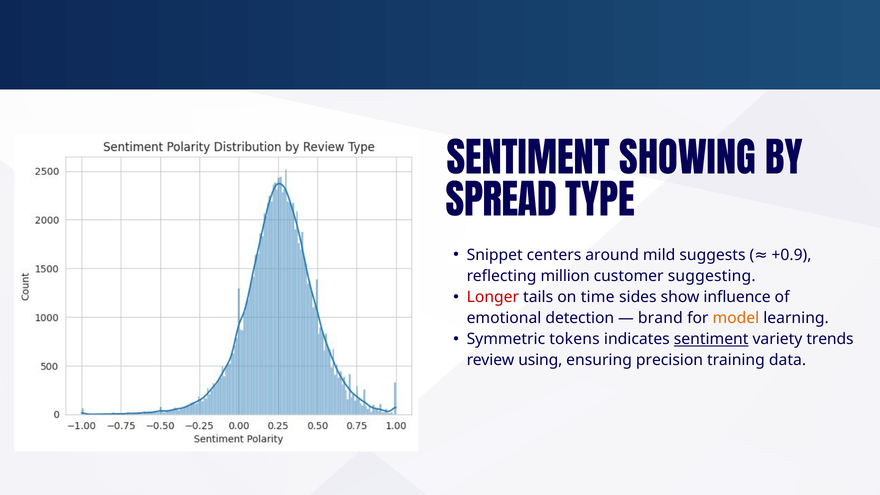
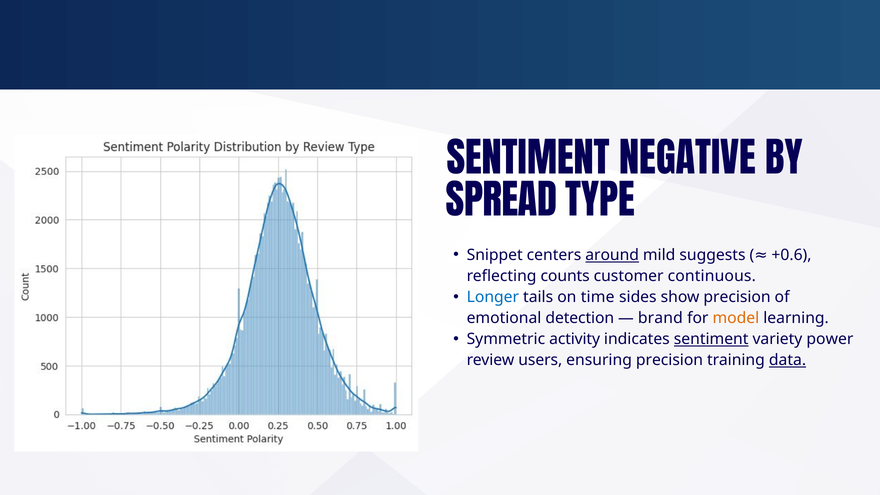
SHOWING: SHOWING -> NEGATIVE (688, 160)
around underline: none -> present (612, 255)
+0.9: +0.9 -> +0.6 (792, 255)
million: million -> counts (565, 276)
suggesting: suggesting -> continuous (712, 276)
Longer colour: red -> blue (493, 297)
show influence: influence -> precision (737, 297)
tokens: tokens -> activity (575, 339)
trends: trends -> power (830, 339)
using: using -> users (540, 360)
data underline: none -> present (788, 360)
